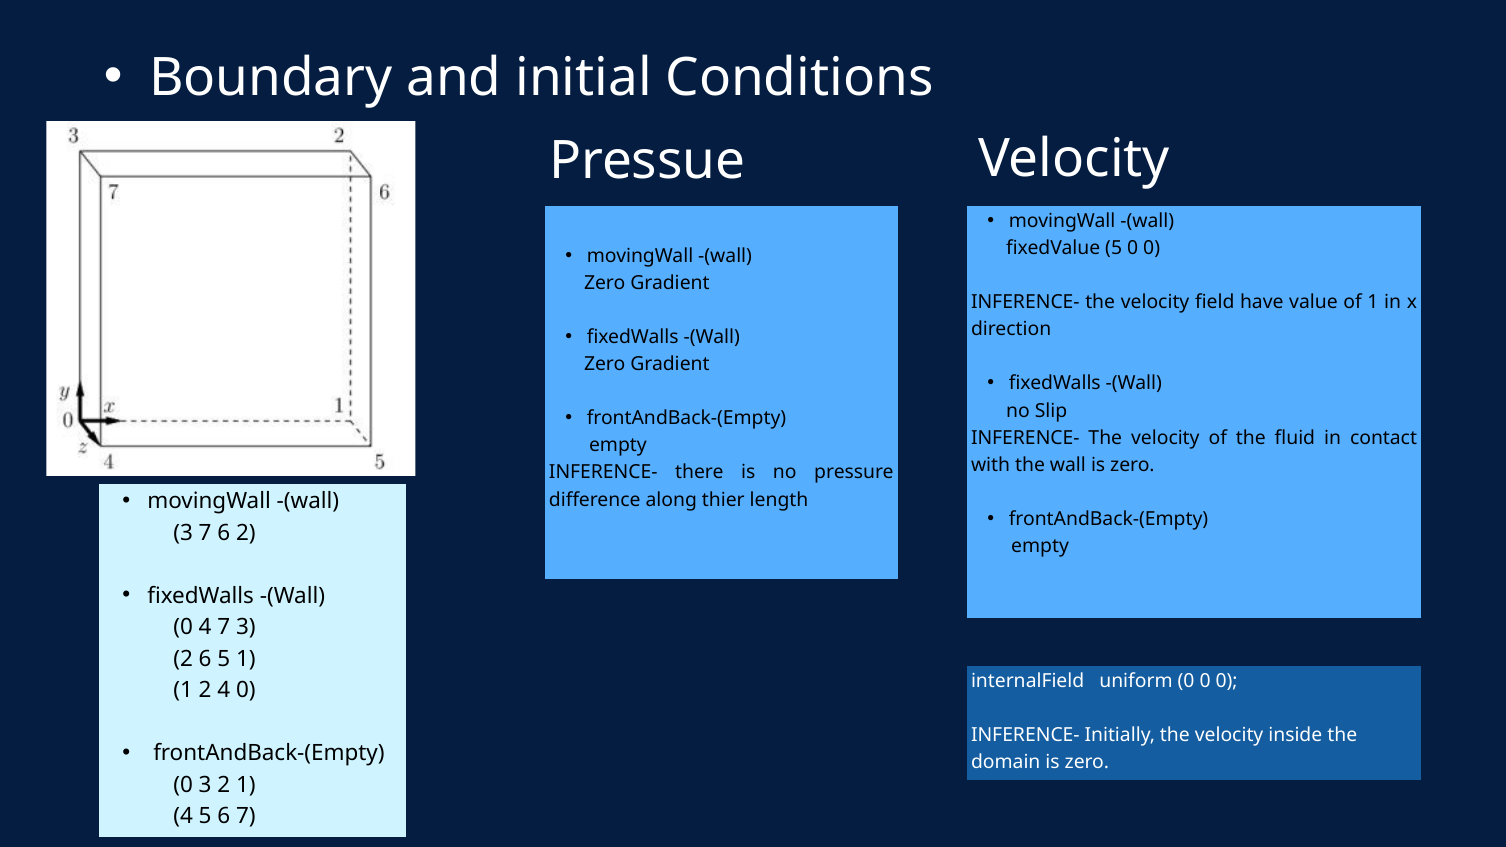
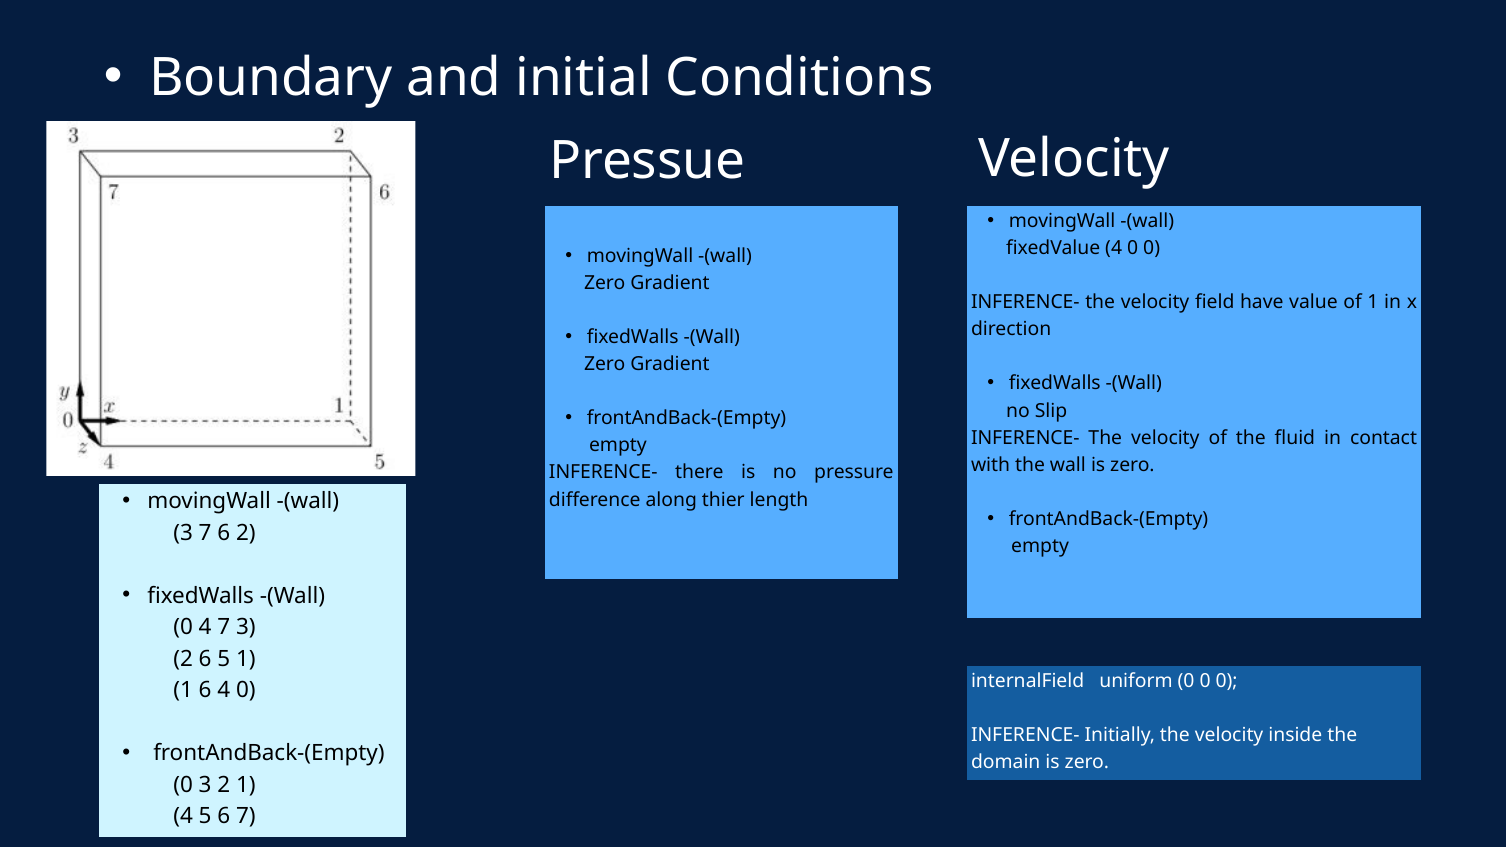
fixedValue 5: 5 -> 4 (1114, 248)
1 2: 2 -> 6 (205, 690)
